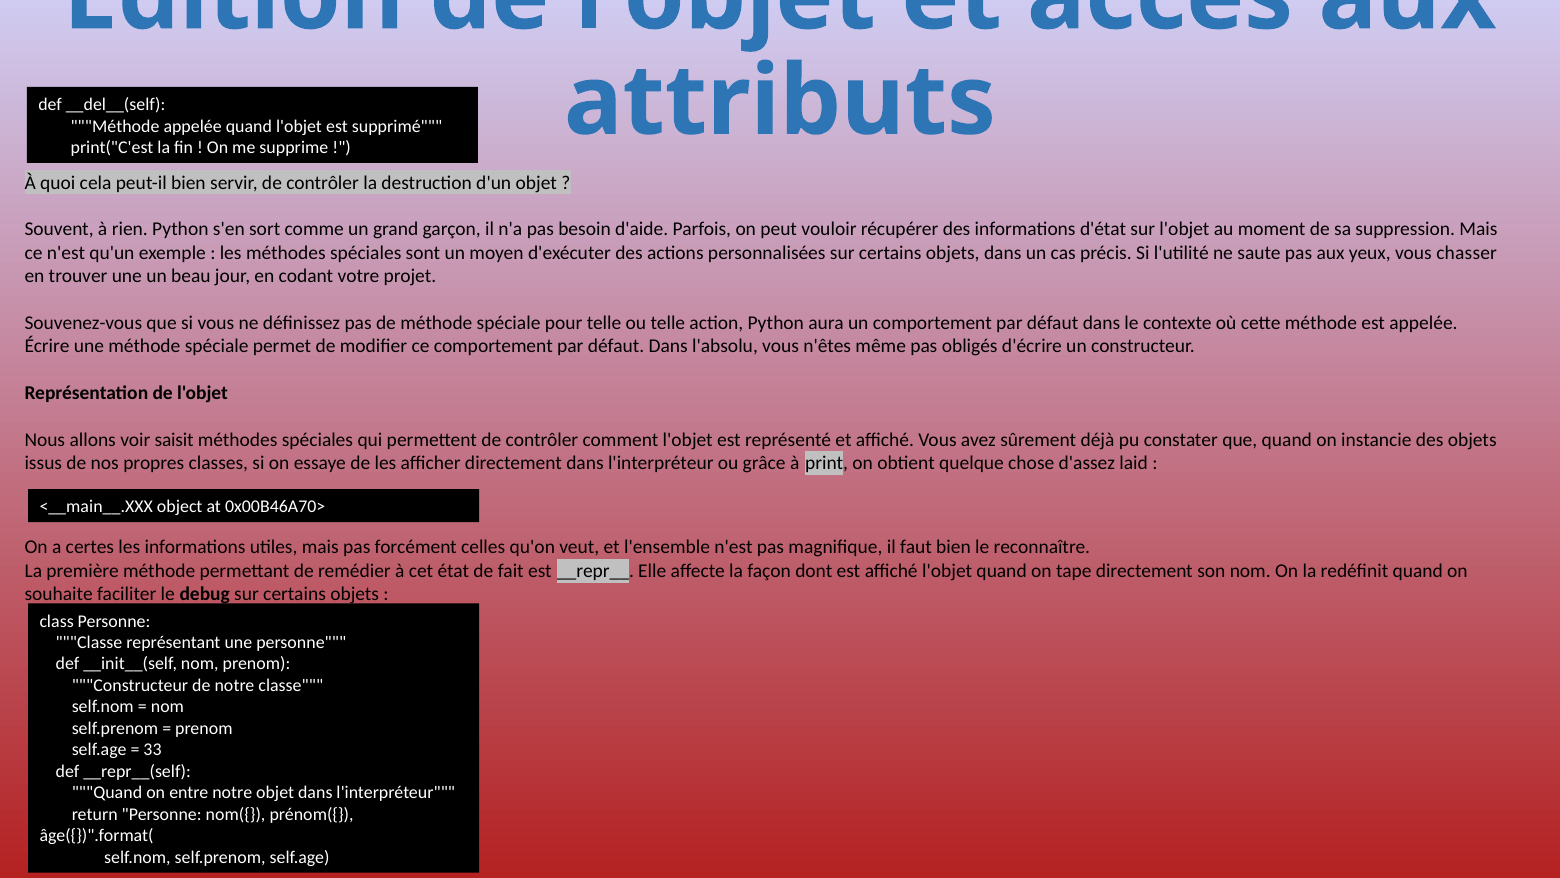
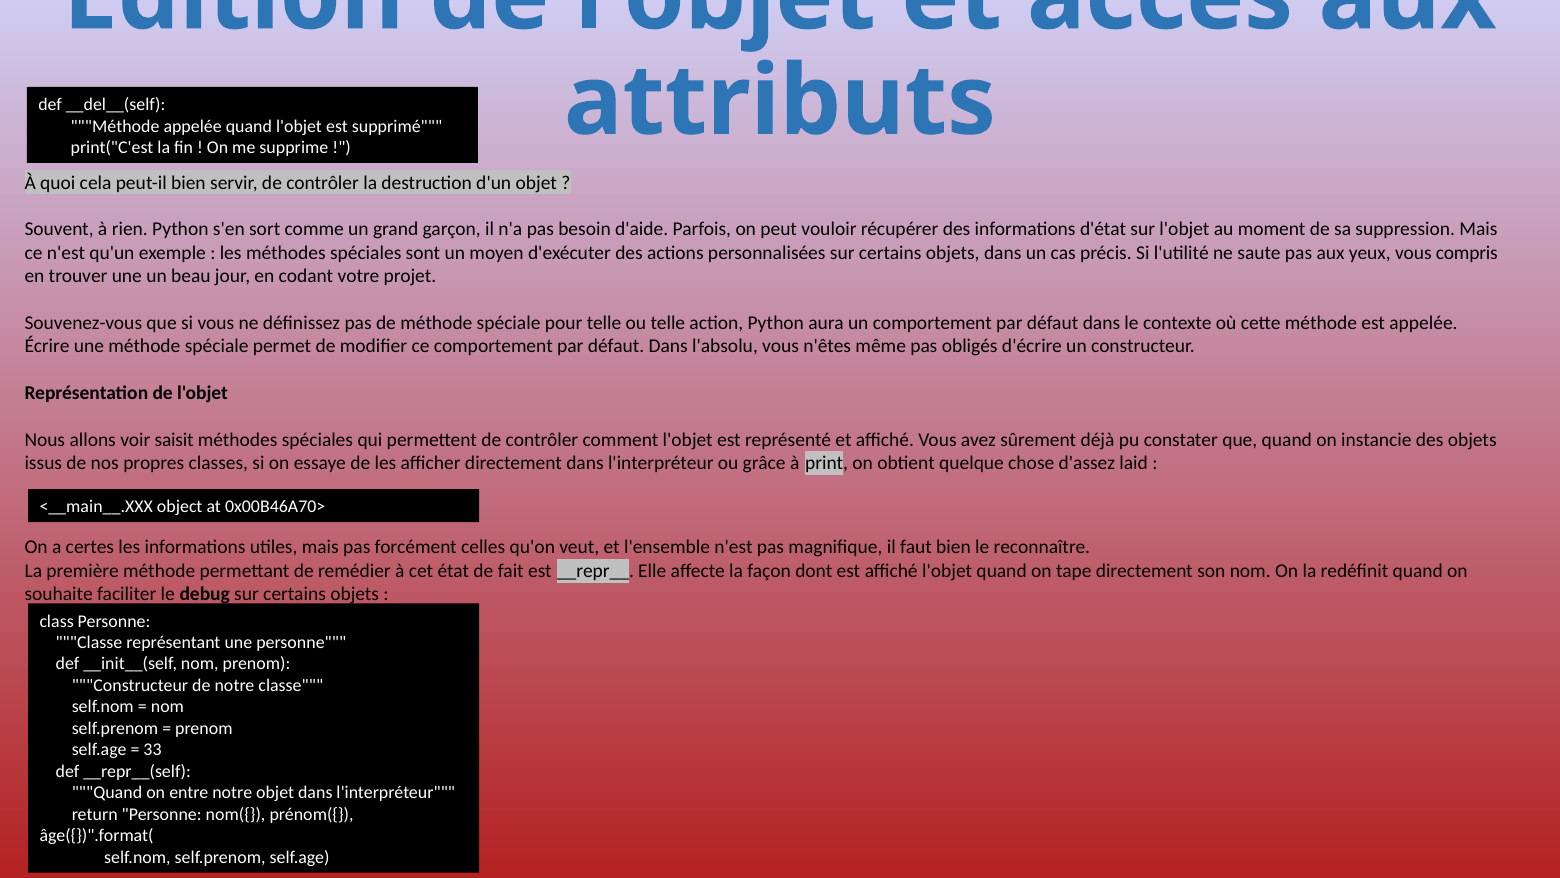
chasser: chasser -> compris (1467, 253)
